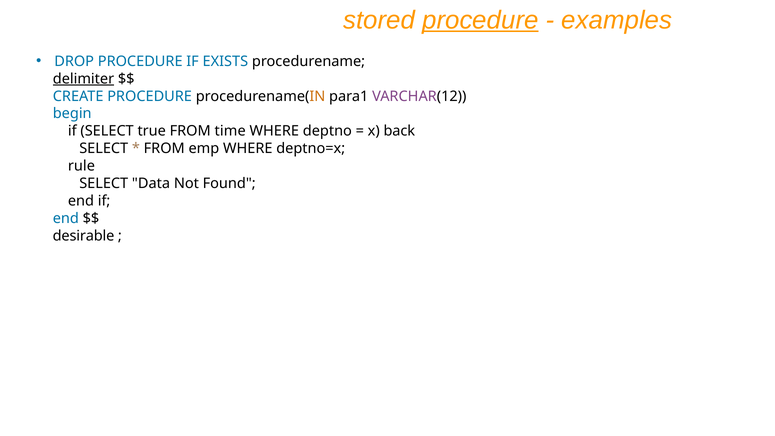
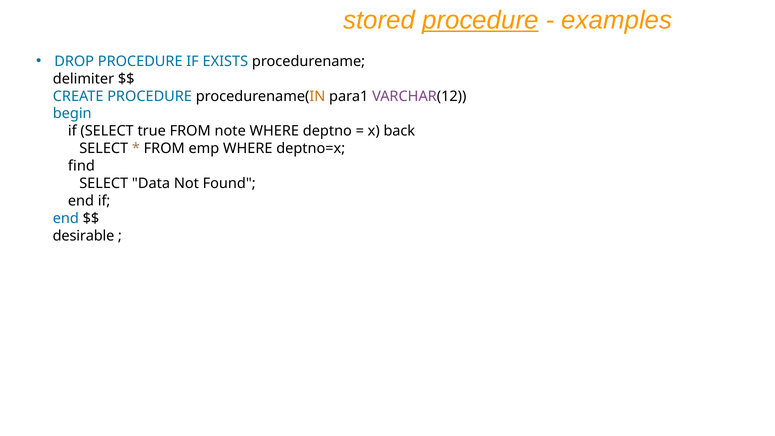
delimiter underline: present -> none (83, 79)
time: time -> note (230, 131)
rule: rule -> find (81, 166)
